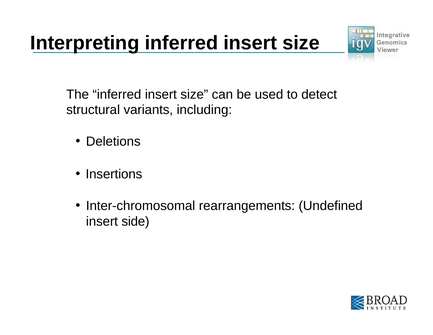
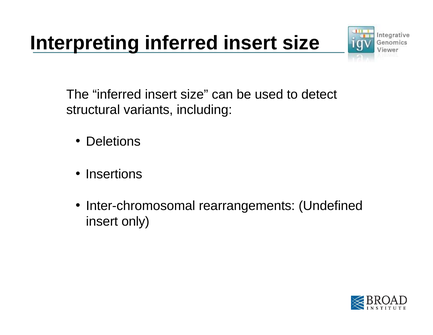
side: side -> only (135, 221)
